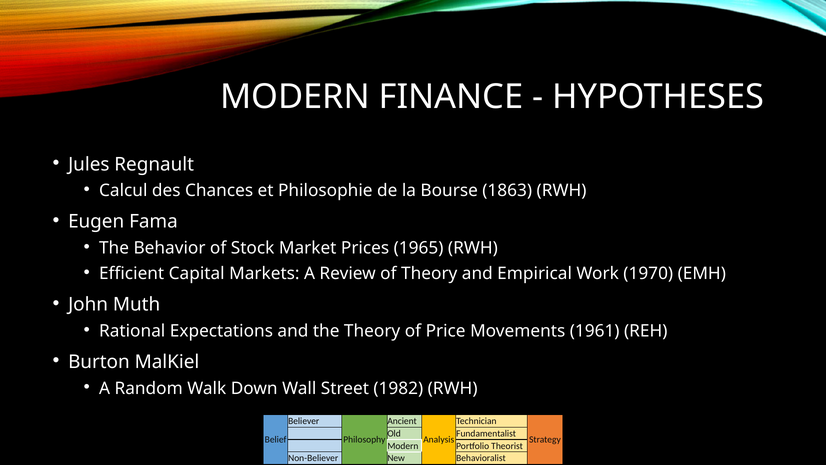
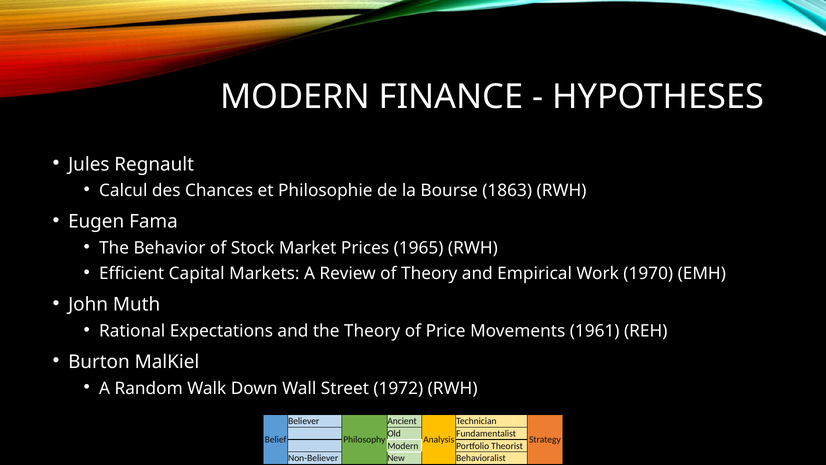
1982: 1982 -> 1972 (398, 388)
